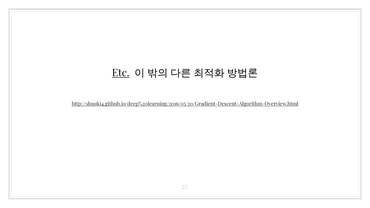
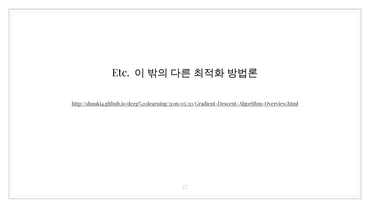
Etc underline: present -> none (121, 73)
